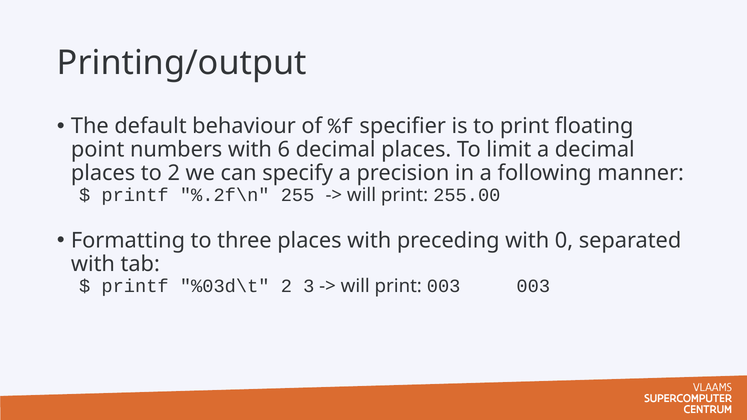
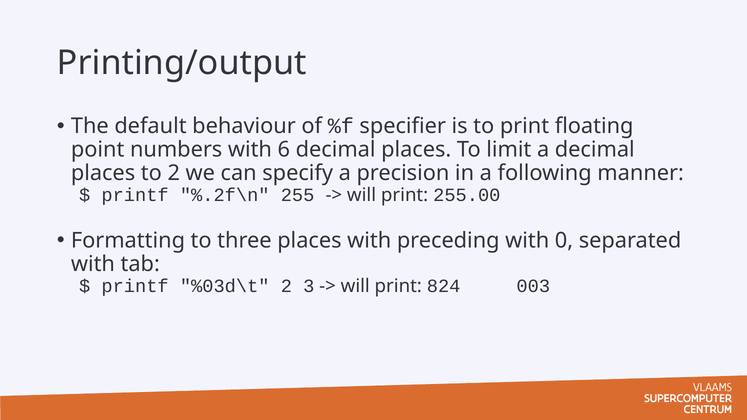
print 003: 003 -> 824 (444, 286)
